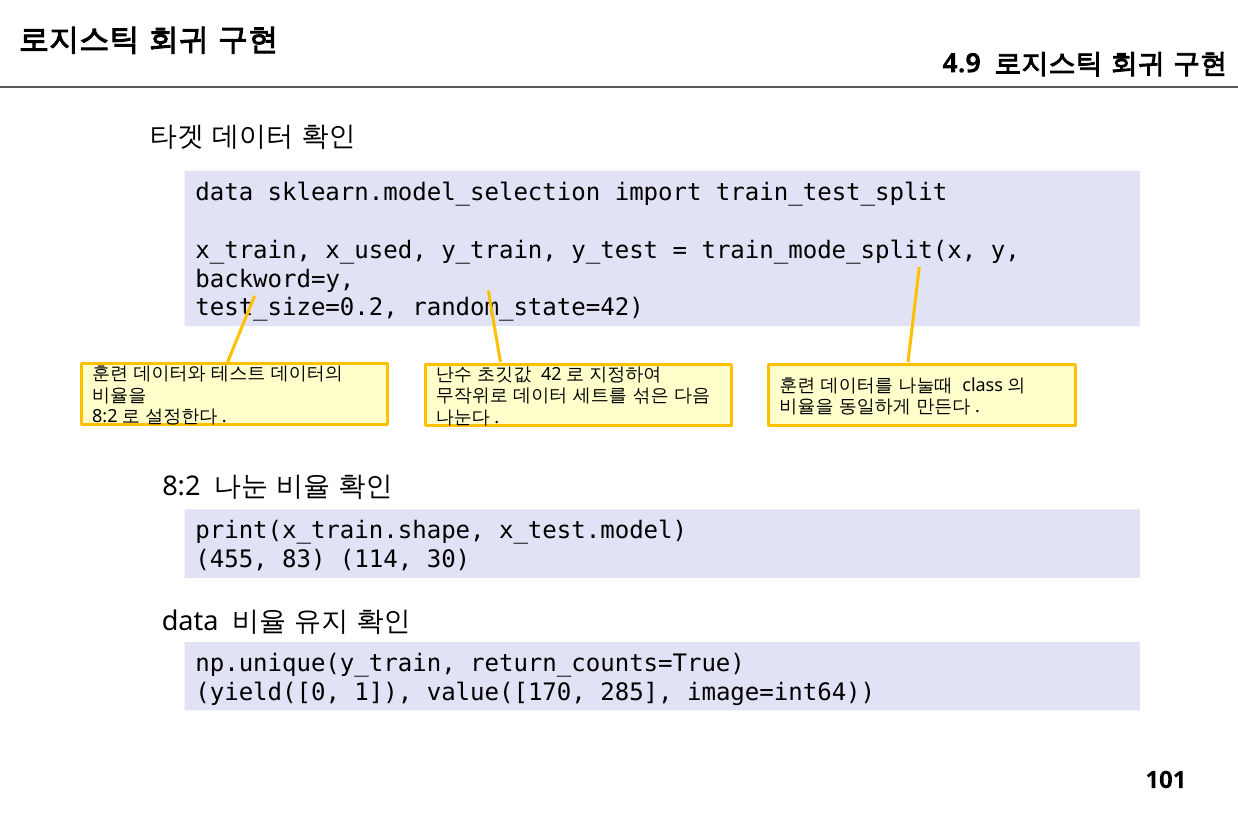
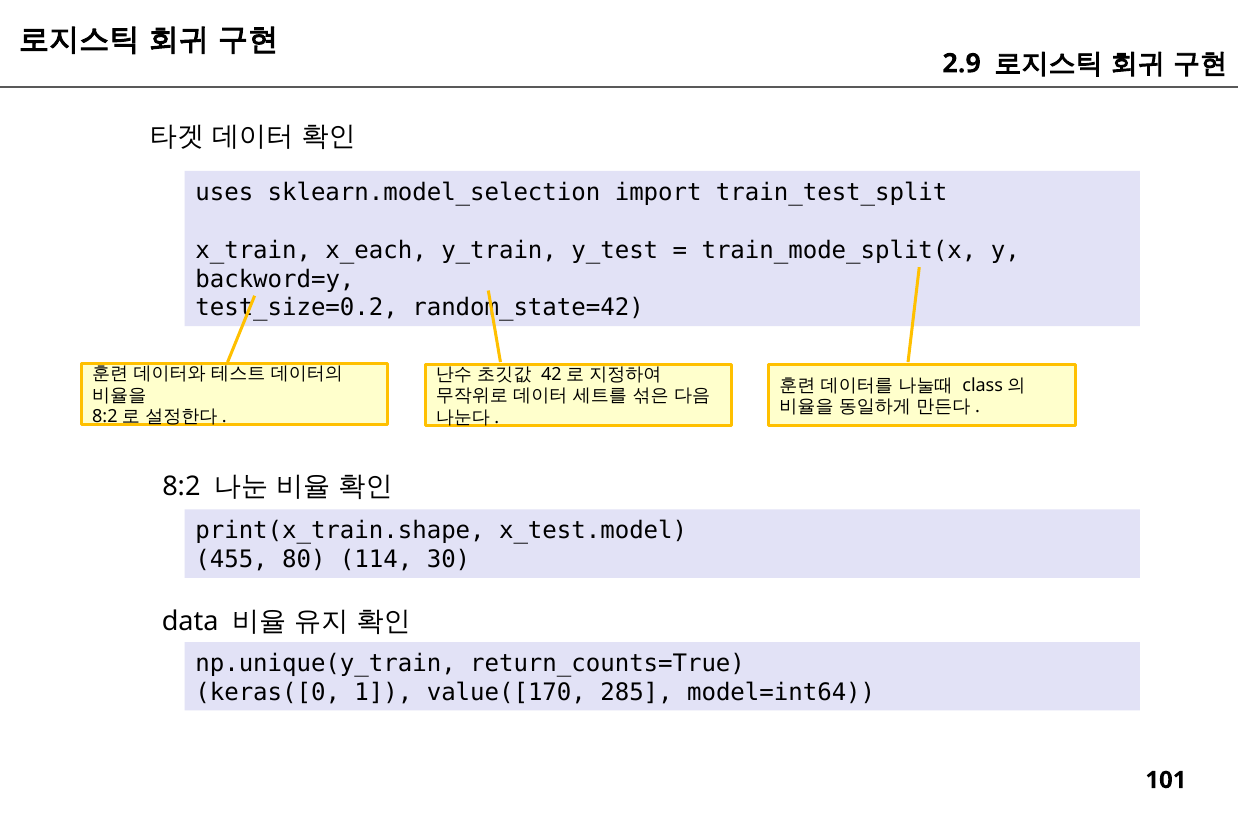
4.9: 4.9 -> 2.9 (962, 63)
data: data -> uses (224, 192)
x_used: x_used -> x_each (376, 250)
83: 83 -> 80 (304, 560)
yield([0: yield([0 -> keras([0 (268, 693)
image=int64: image=int64 -> model=int64 (781, 693)
